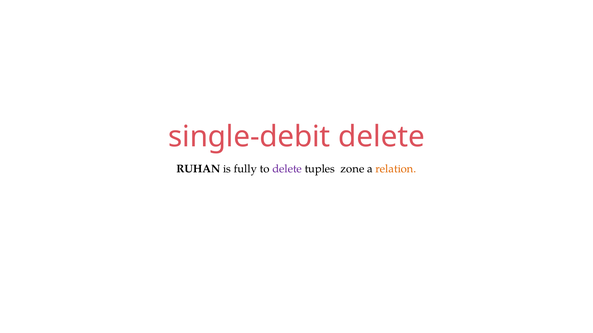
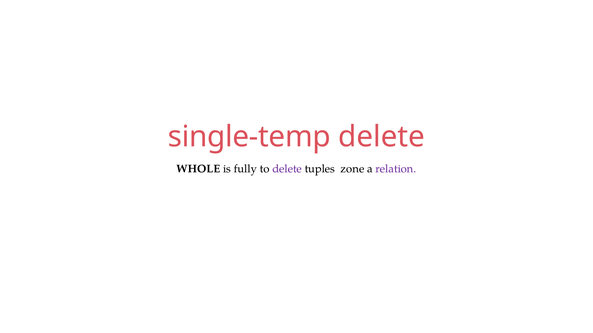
single-debit: single-debit -> single-temp (249, 137)
RUHAN: RUHAN -> WHOLE (198, 169)
relation colour: orange -> purple (396, 169)
